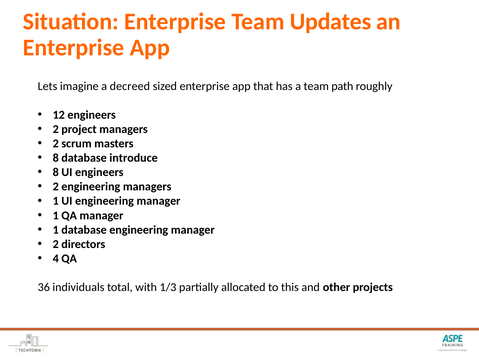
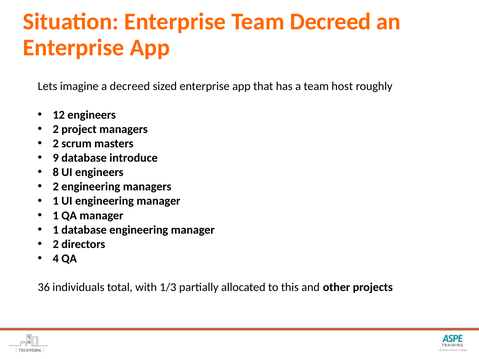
Team Updates: Updates -> Decreed (330, 22)
path: path -> host (342, 86)
8: 8 -> 9 (56, 158)
